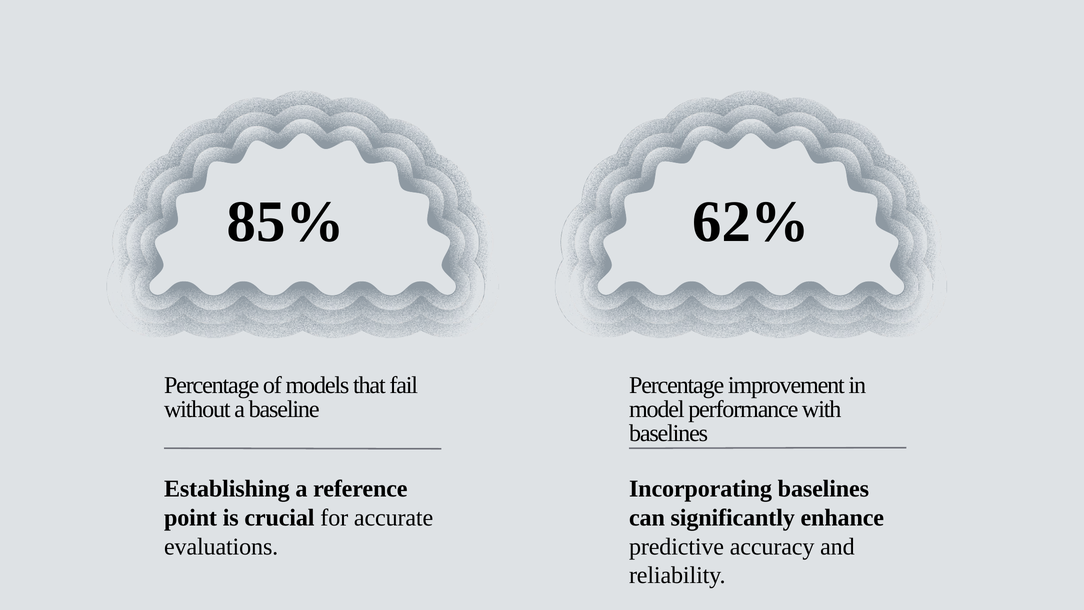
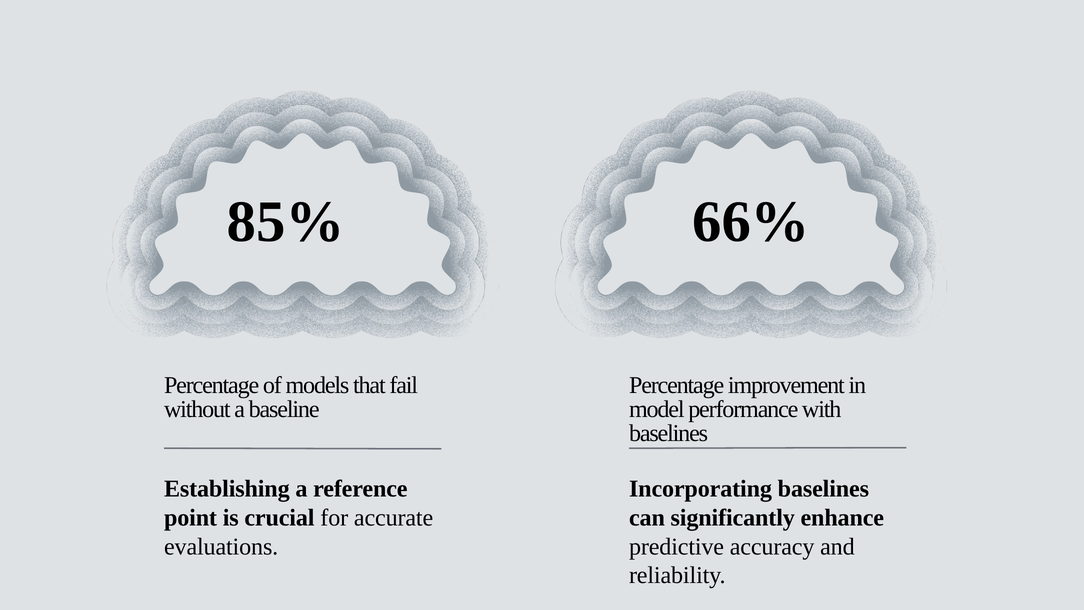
62%: 62% -> 66% (751, 222)
